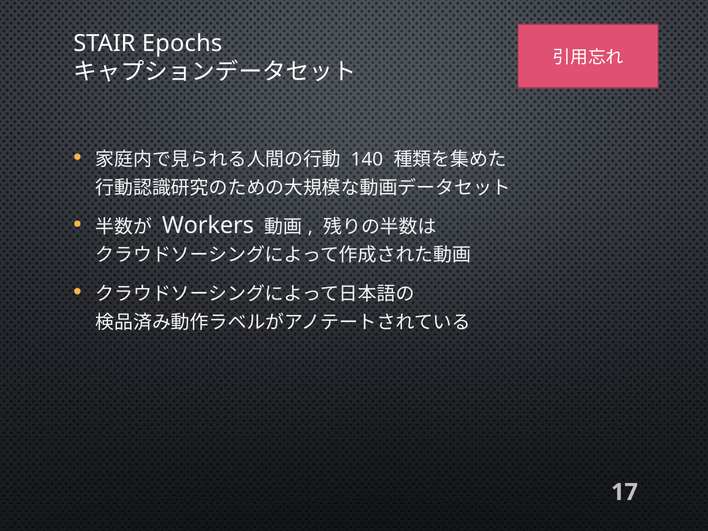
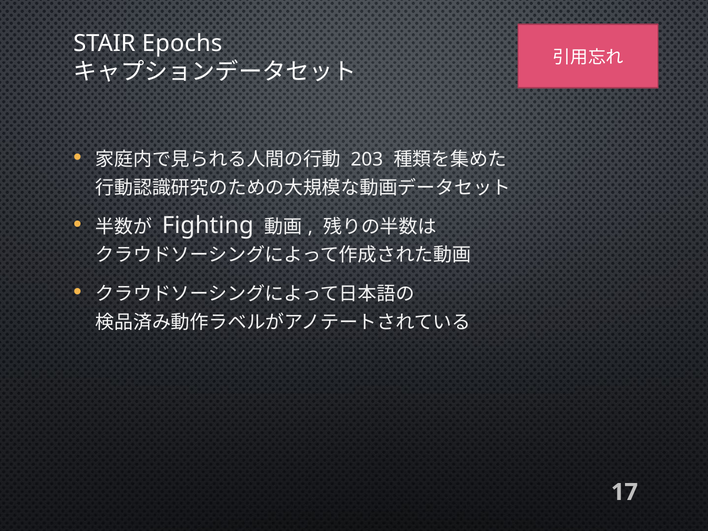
140: 140 -> 203 (367, 160)
Workers: Workers -> Fighting (208, 225)
